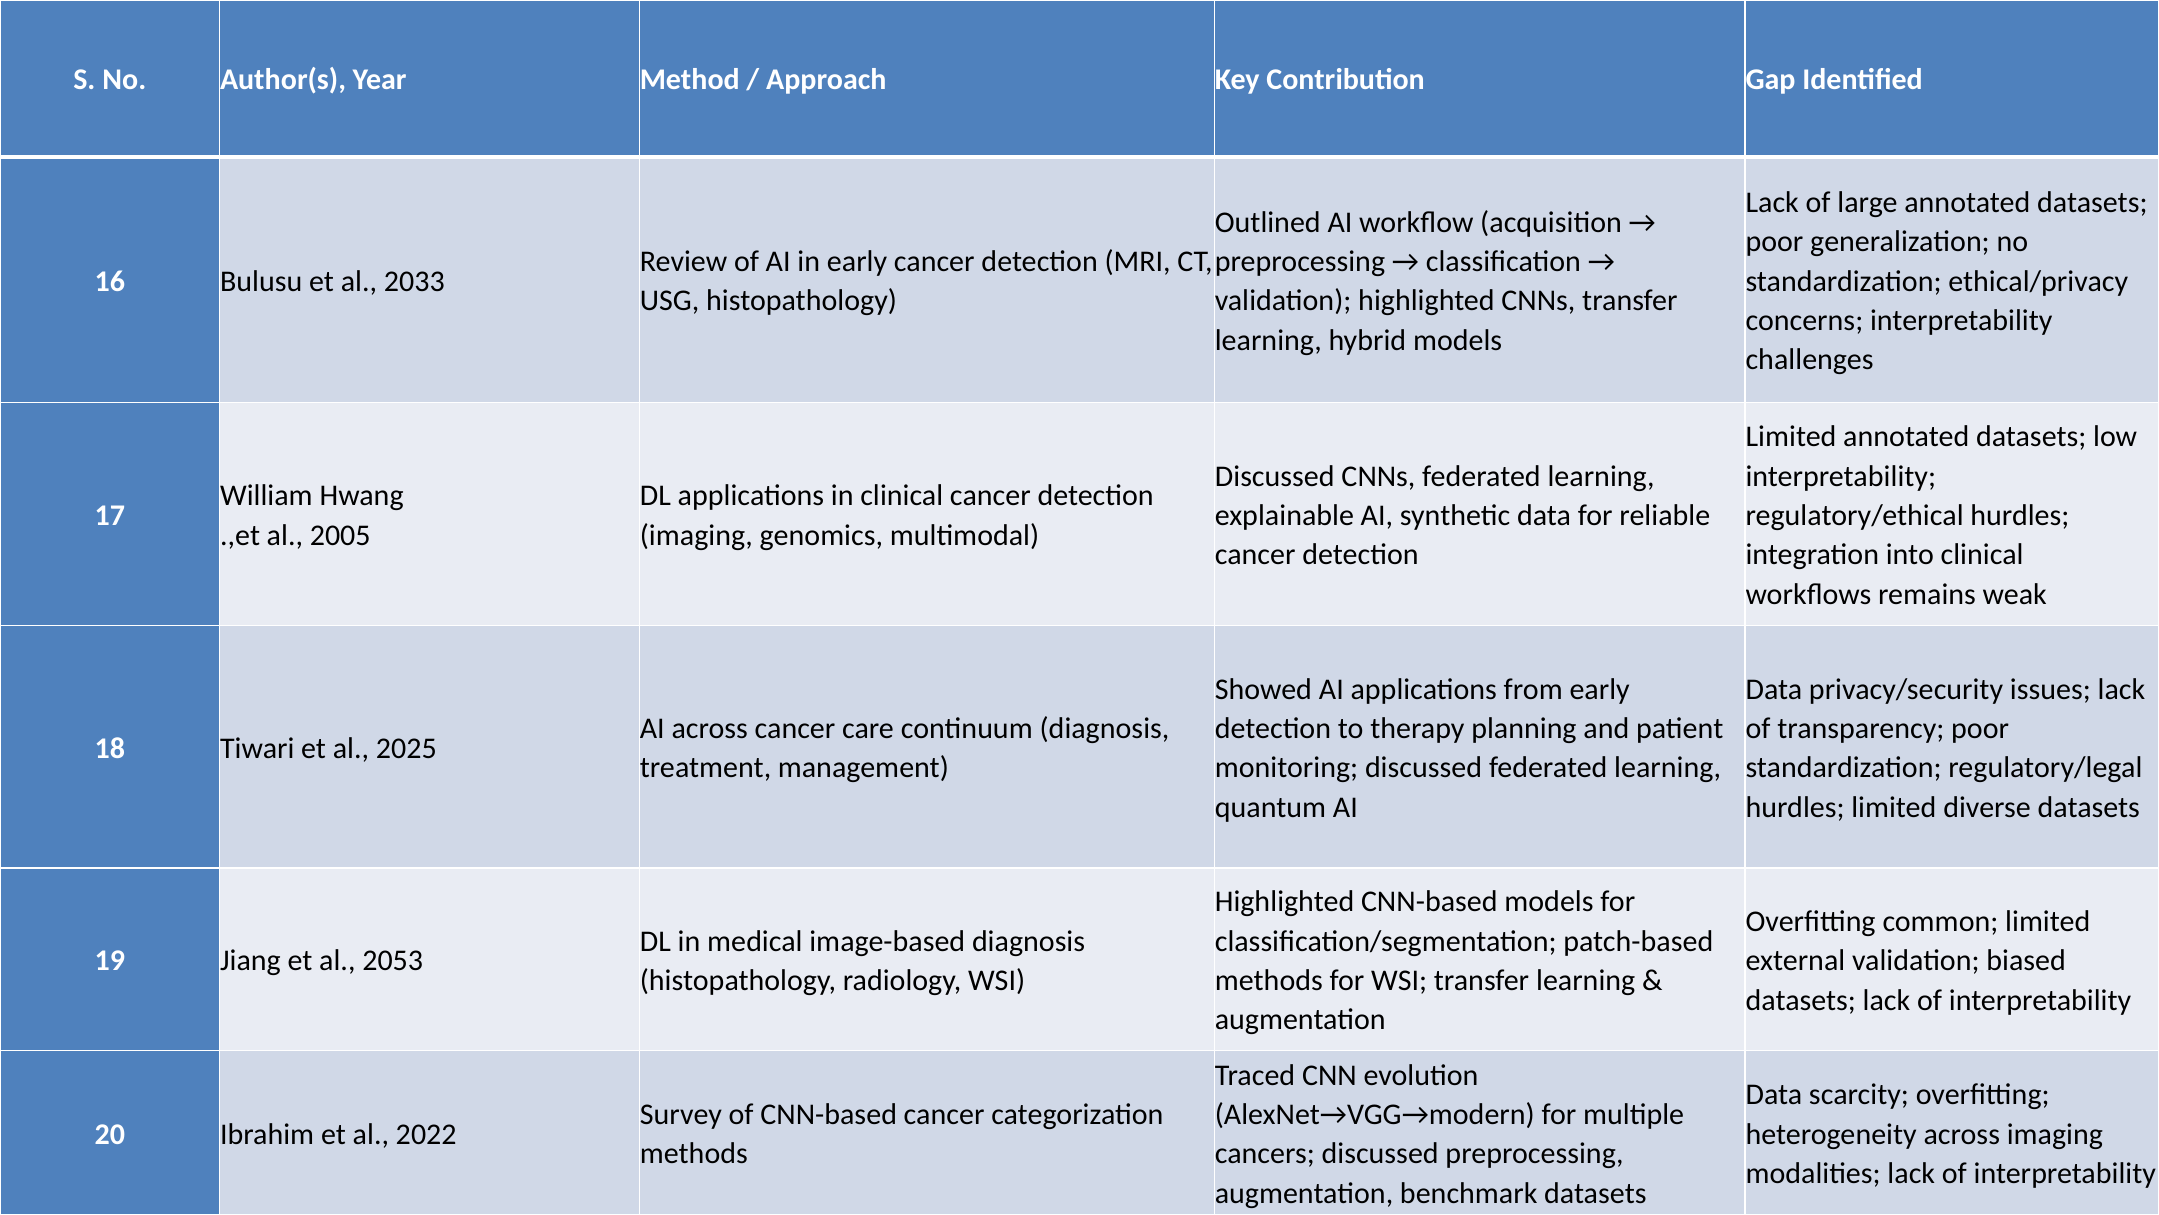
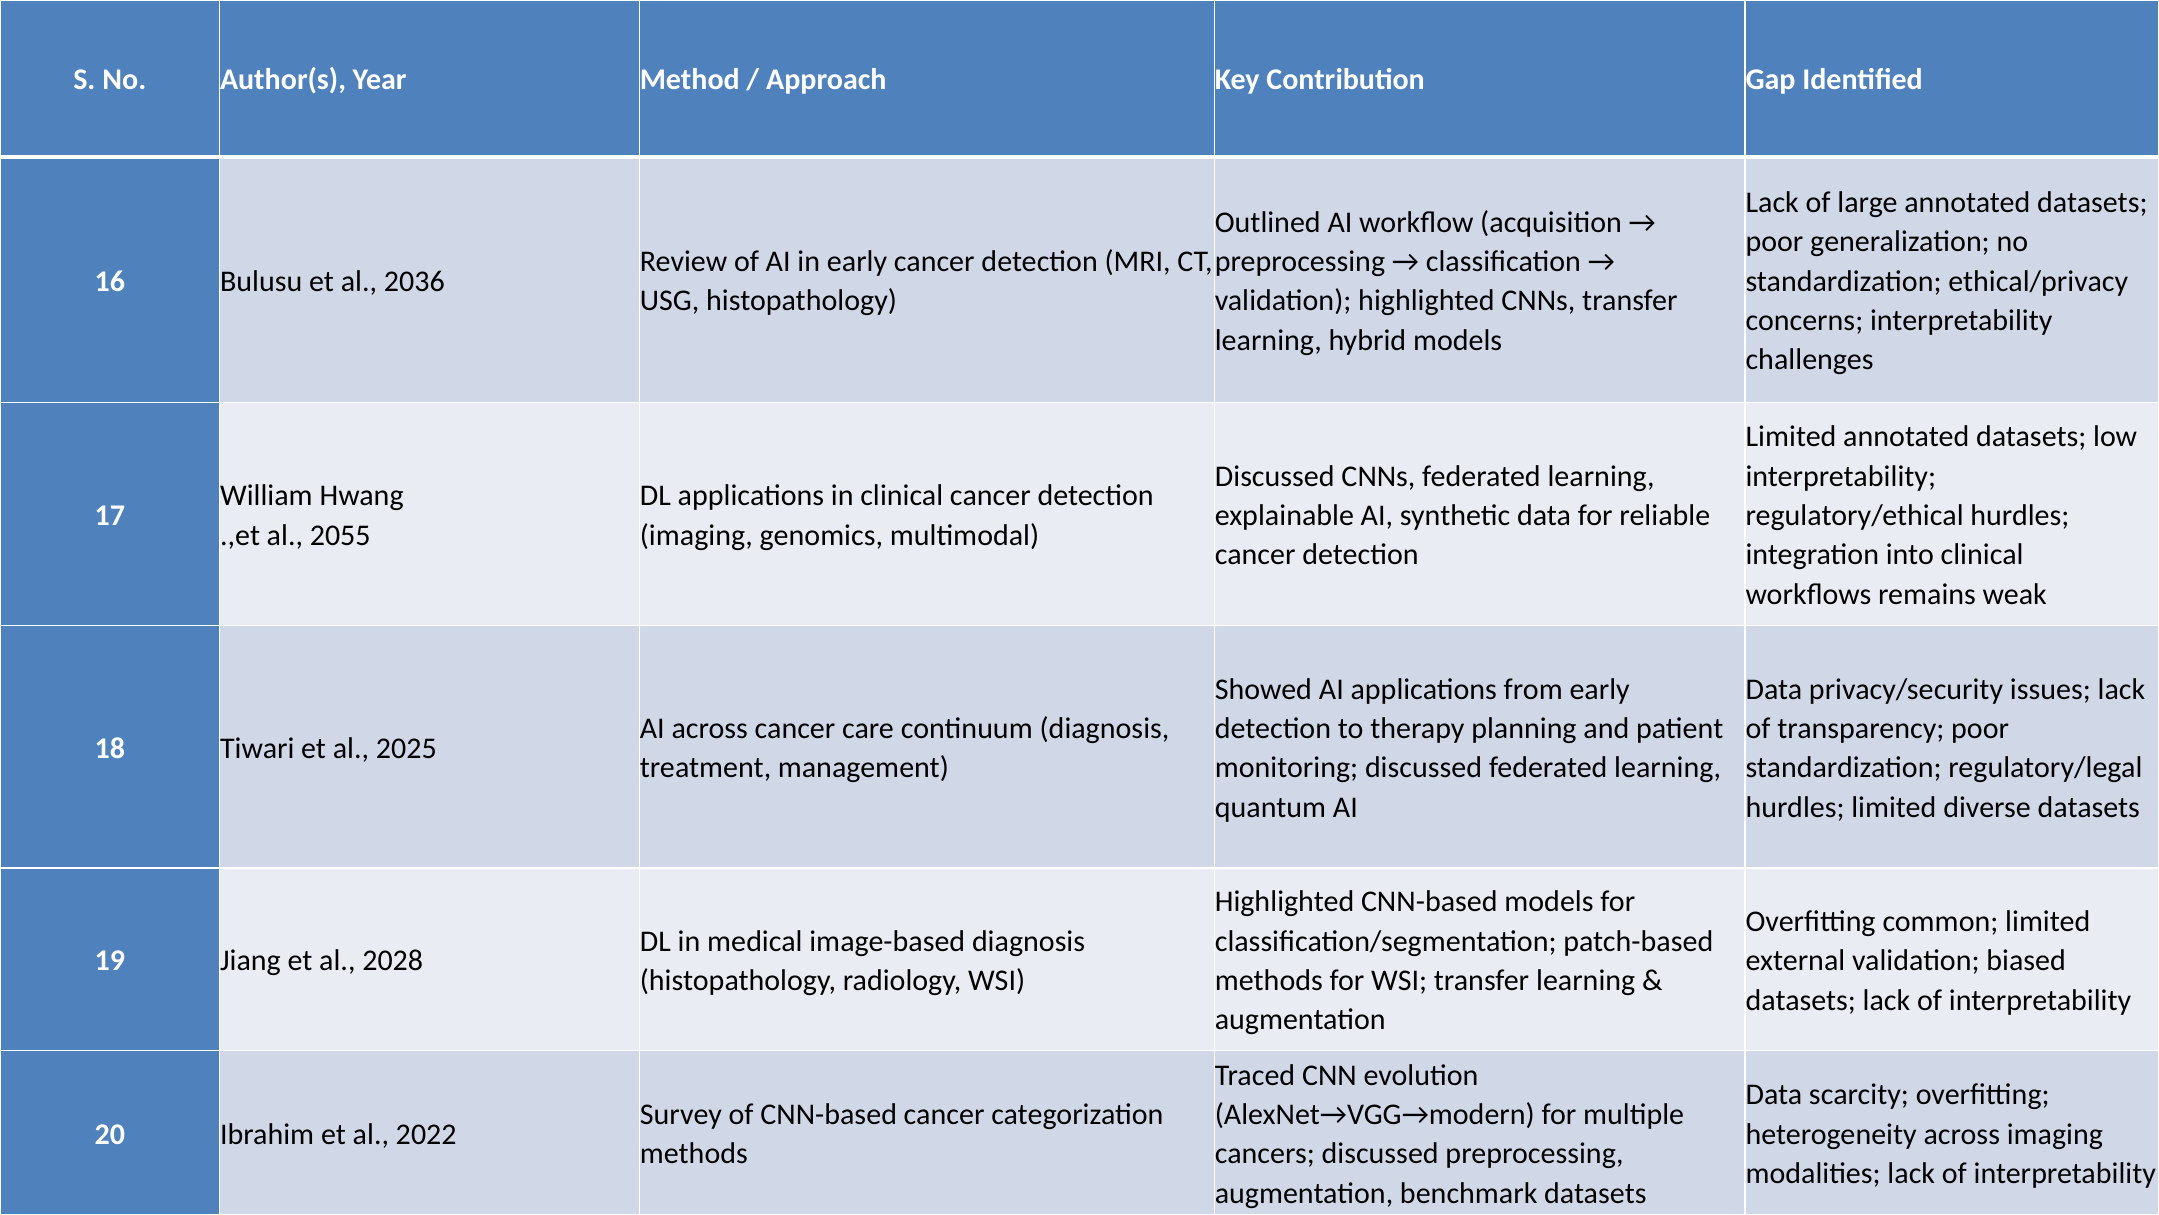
2033: 2033 -> 2036 (414, 281)
2005: 2005 -> 2055 (340, 535)
2053: 2053 -> 2028 (393, 960)
